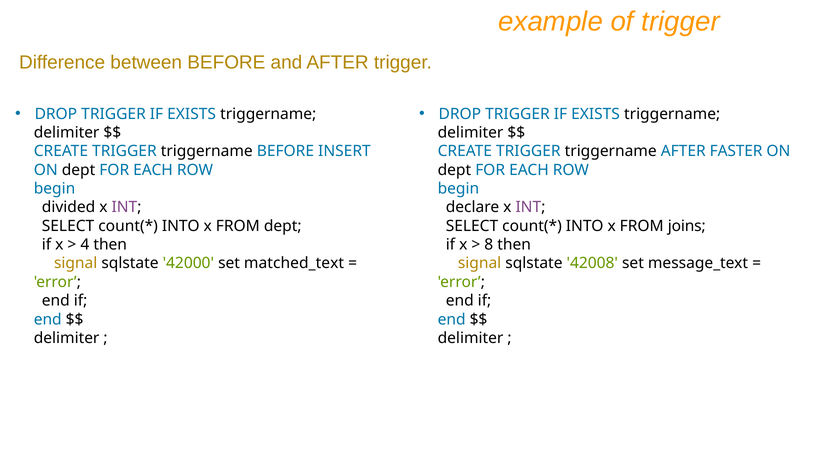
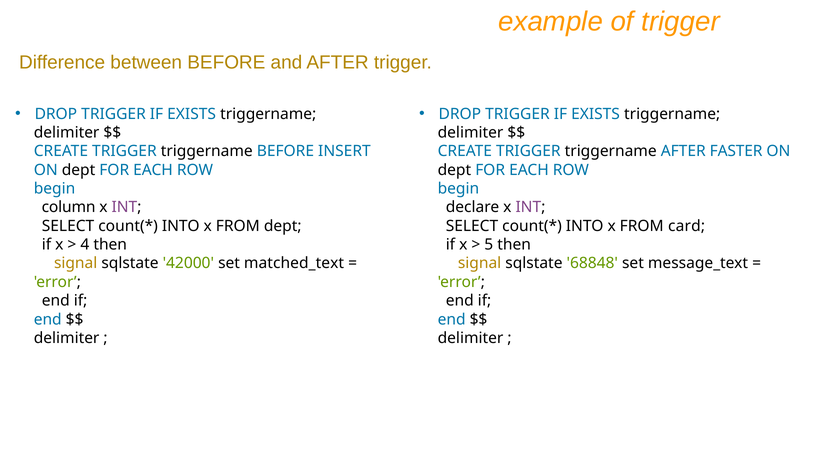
divided: divided -> column (69, 207)
joins: joins -> card (687, 226)
8: 8 -> 5 (489, 245)
42008: 42008 -> 68848 (592, 263)
